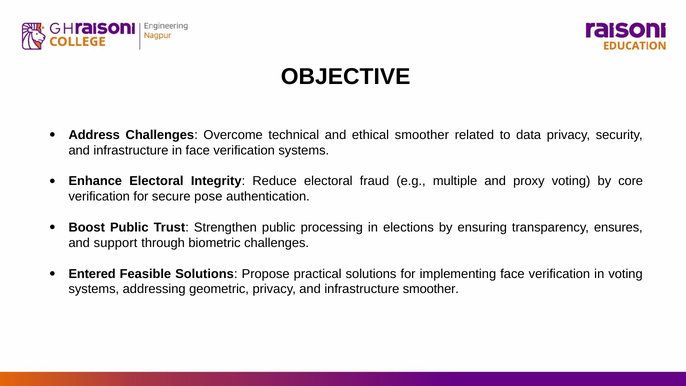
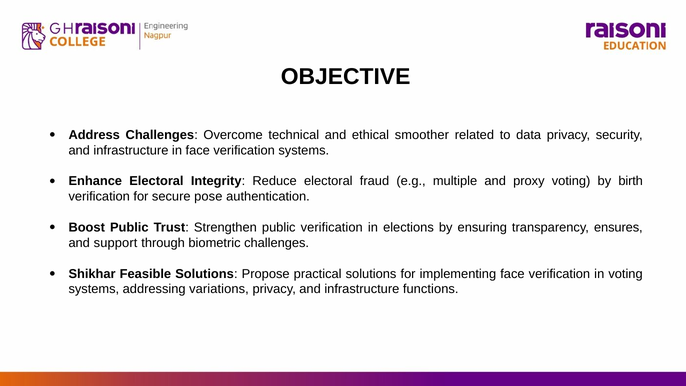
core: core -> birth (631, 181)
public processing: processing -> verification (332, 227)
Entered: Entered -> Shikhar (92, 274)
geometric: geometric -> variations (219, 289)
infrastructure smoother: smoother -> functions (431, 289)
